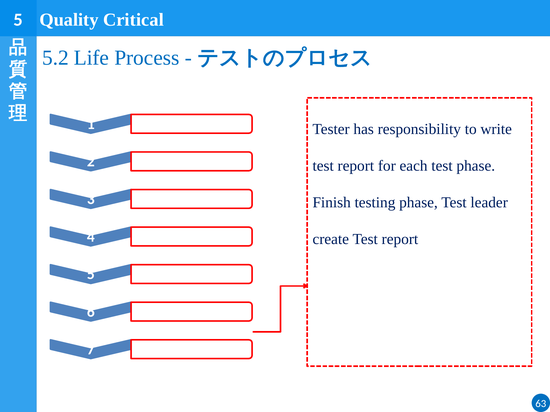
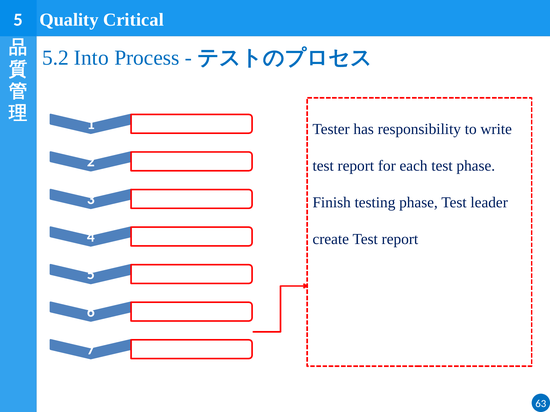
Life: Life -> Into (91, 58)
